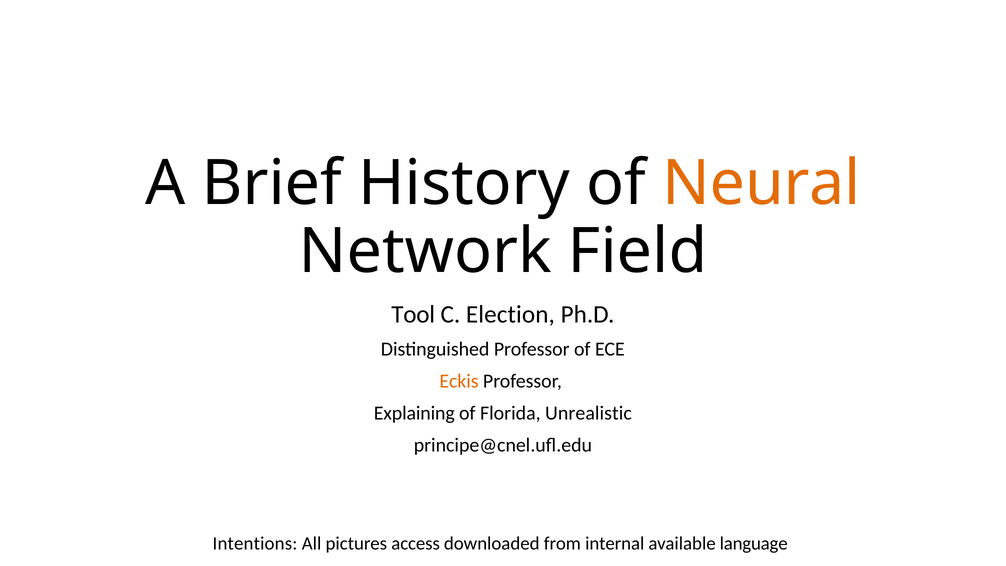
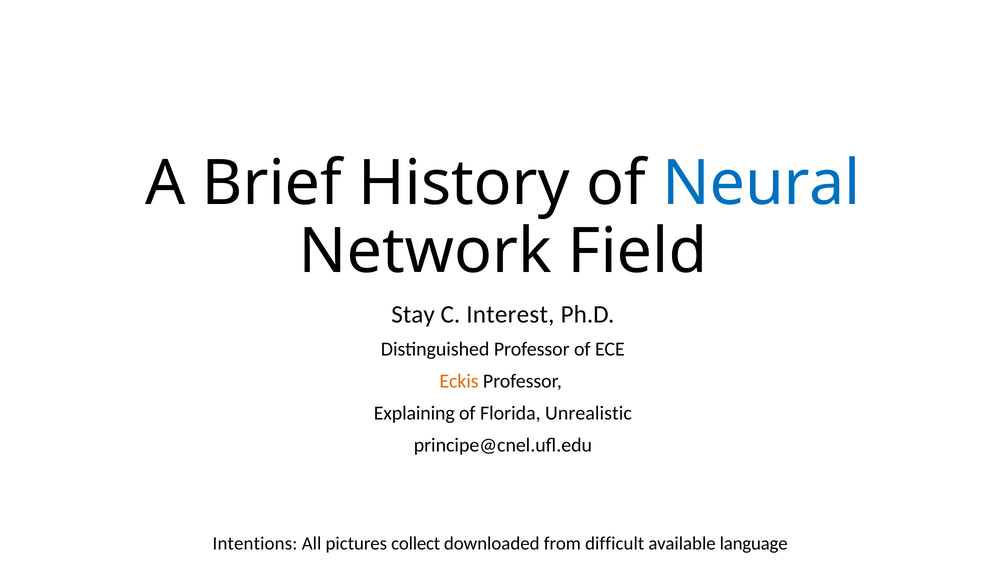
Neural colour: orange -> blue (761, 184)
Tool: Tool -> Stay (413, 314)
Election: Election -> Interest (510, 314)
access: access -> collect (416, 543)
internal: internal -> difficult (615, 543)
